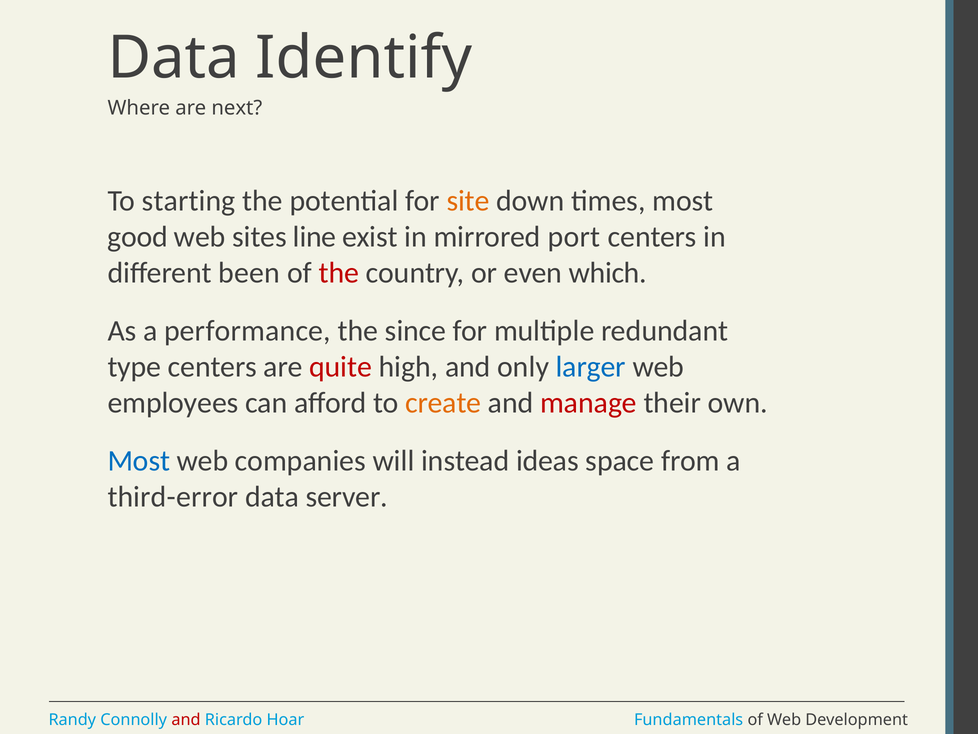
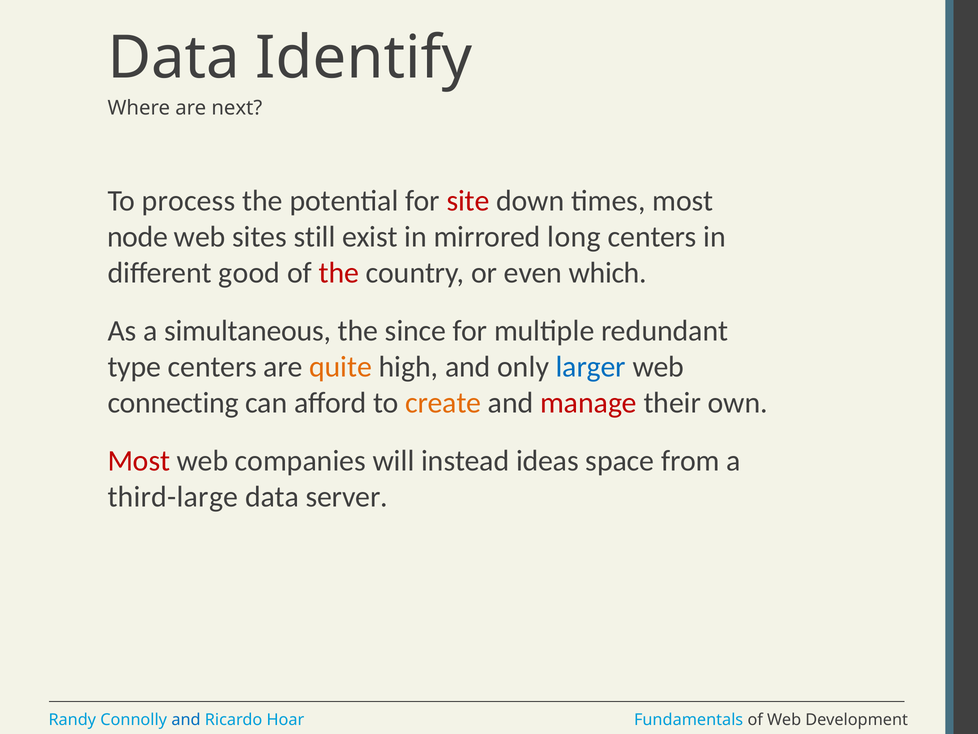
starting: starting -> process (189, 201)
site colour: orange -> red (468, 201)
good: good -> node (138, 237)
line: line -> still (315, 237)
port: port -> long (574, 237)
been: been -> good (249, 273)
performance: performance -> simultaneous (248, 331)
quite colour: red -> orange (341, 367)
employees: employees -> connecting (173, 402)
Most colour: blue -> red (139, 461)
third-error: third-error -> third-large (173, 496)
and colour: red -> blue (186, 720)
